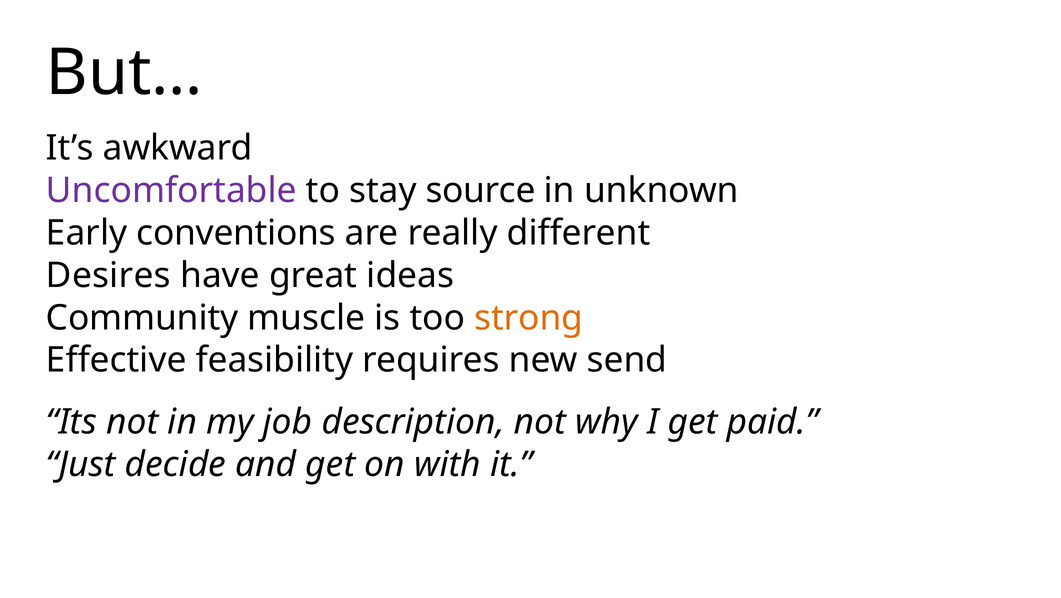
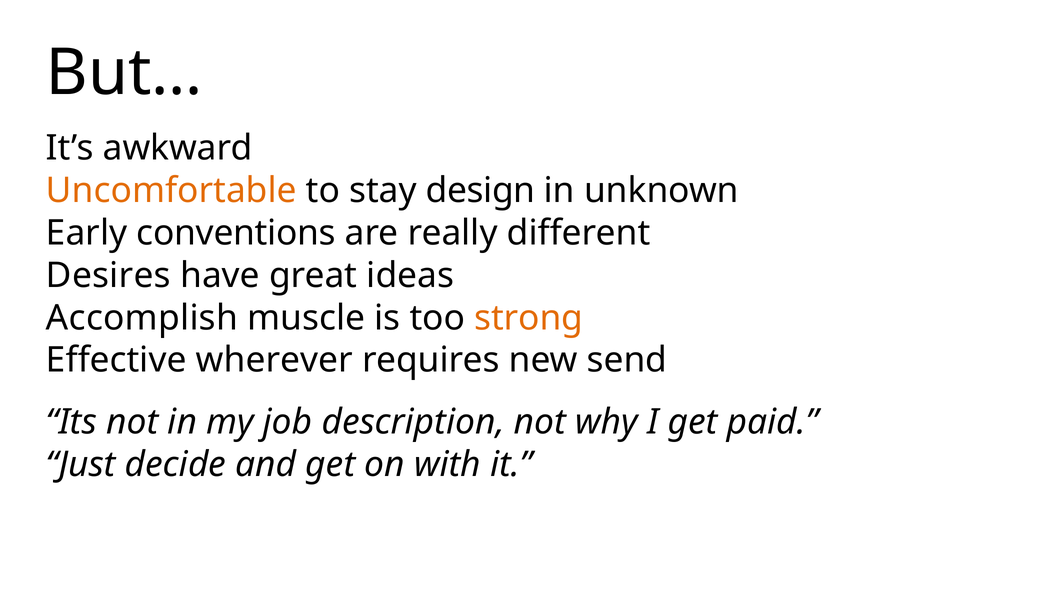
Uncomfortable colour: purple -> orange (171, 190)
source: source -> design (481, 190)
Community: Community -> Accomplish (142, 317)
feasibility: feasibility -> wherever (274, 360)
